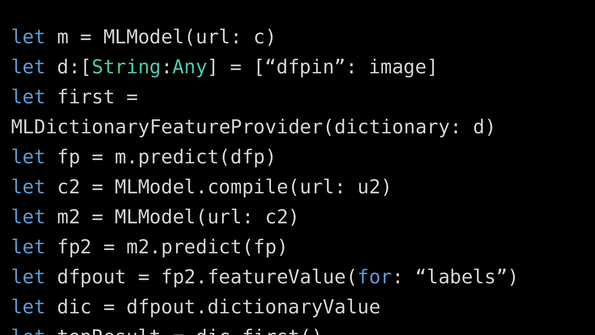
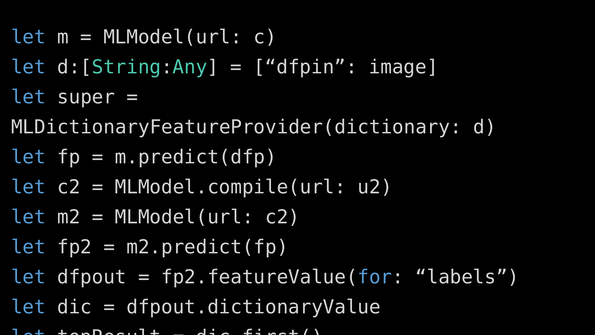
first: first -> super (86, 97)
